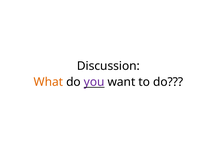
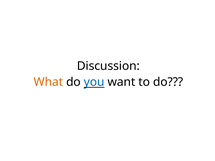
you colour: purple -> blue (94, 82)
